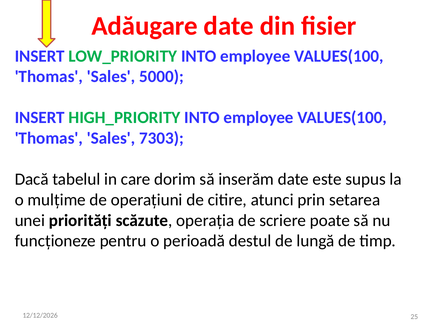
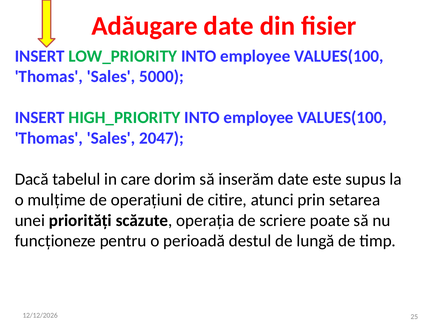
7303: 7303 -> 2047 (161, 138)
